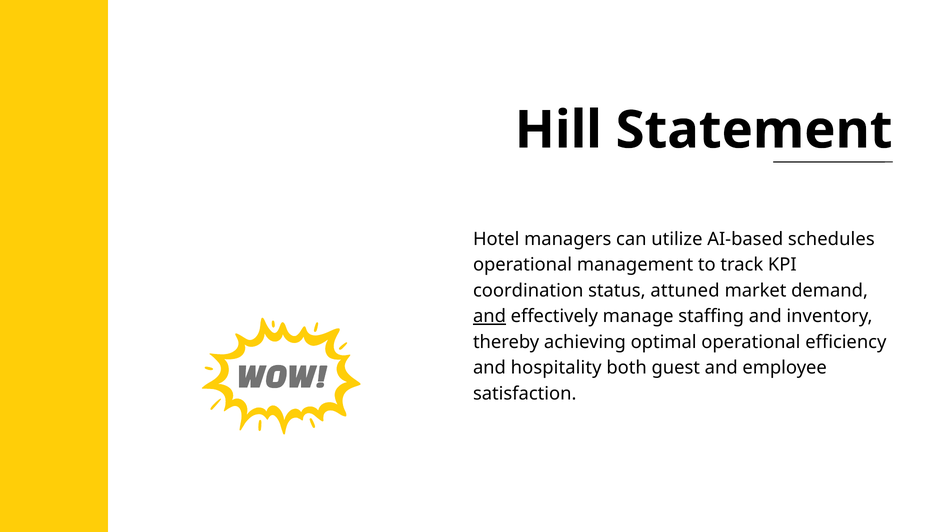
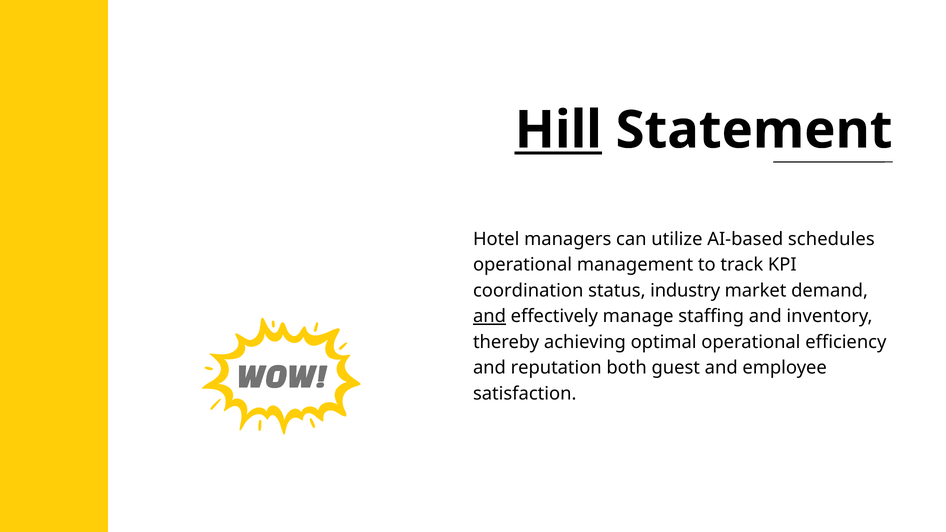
Hill underline: none -> present (558, 130)
attuned: attuned -> industry (685, 291)
hospitality: hospitality -> reputation (556, 368)
